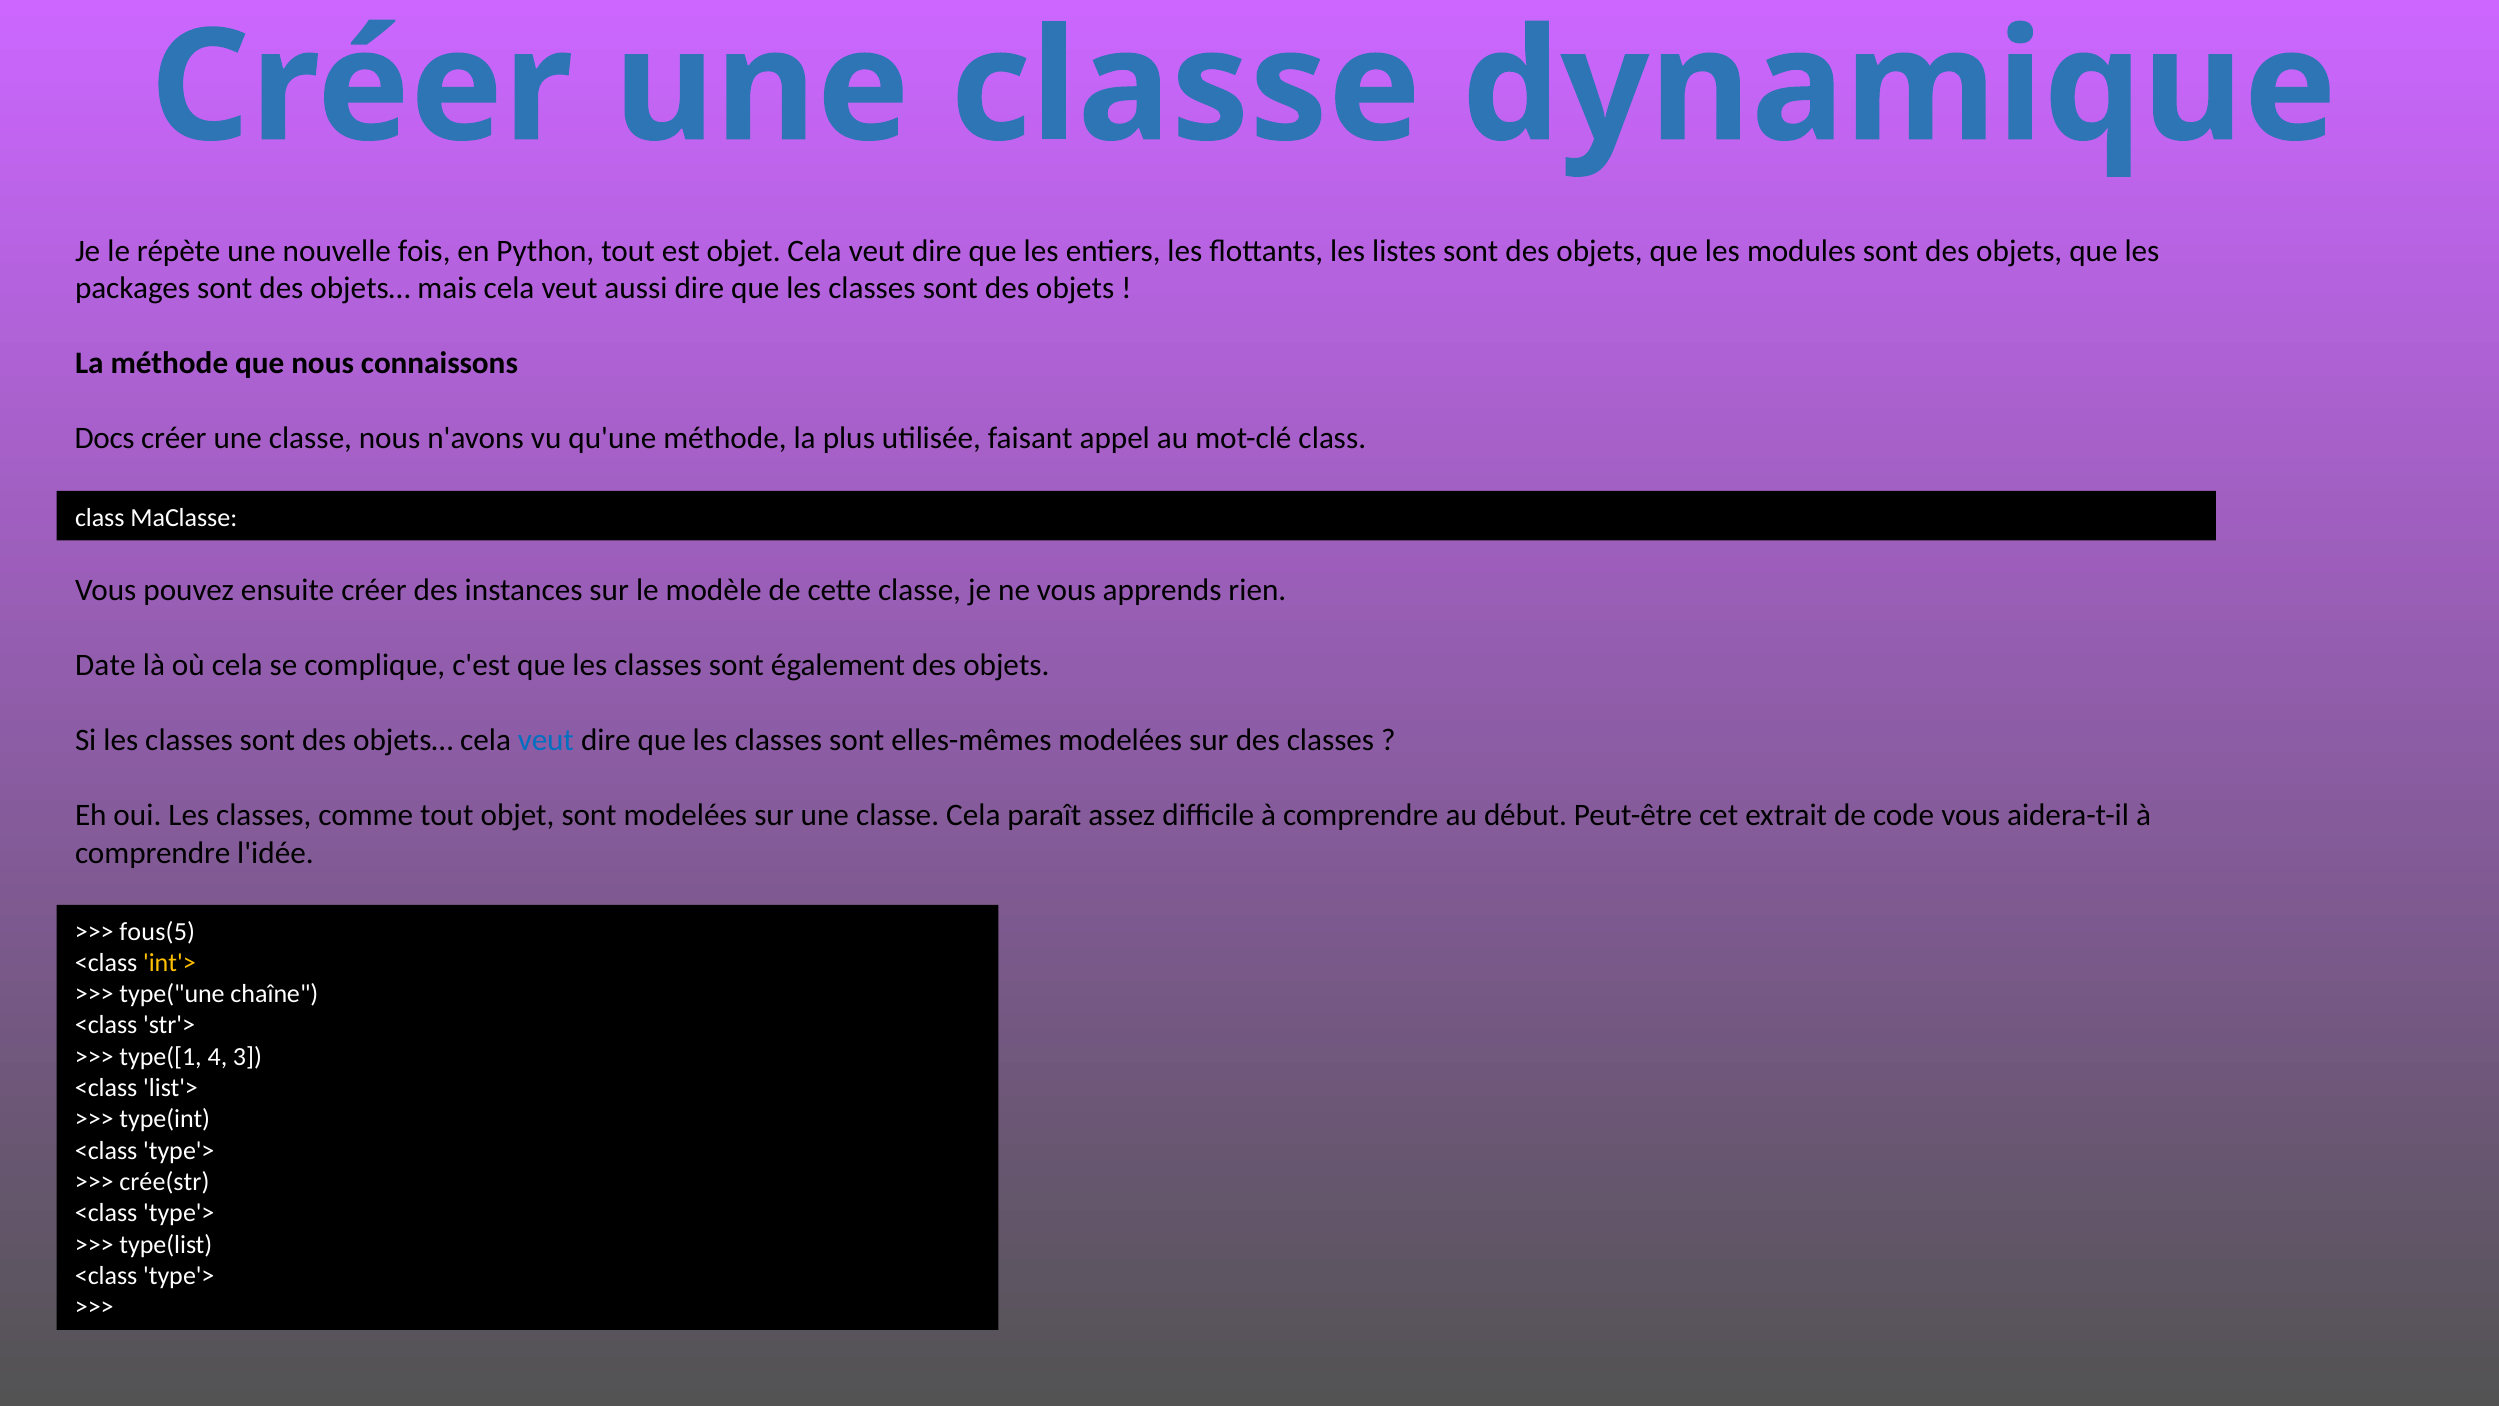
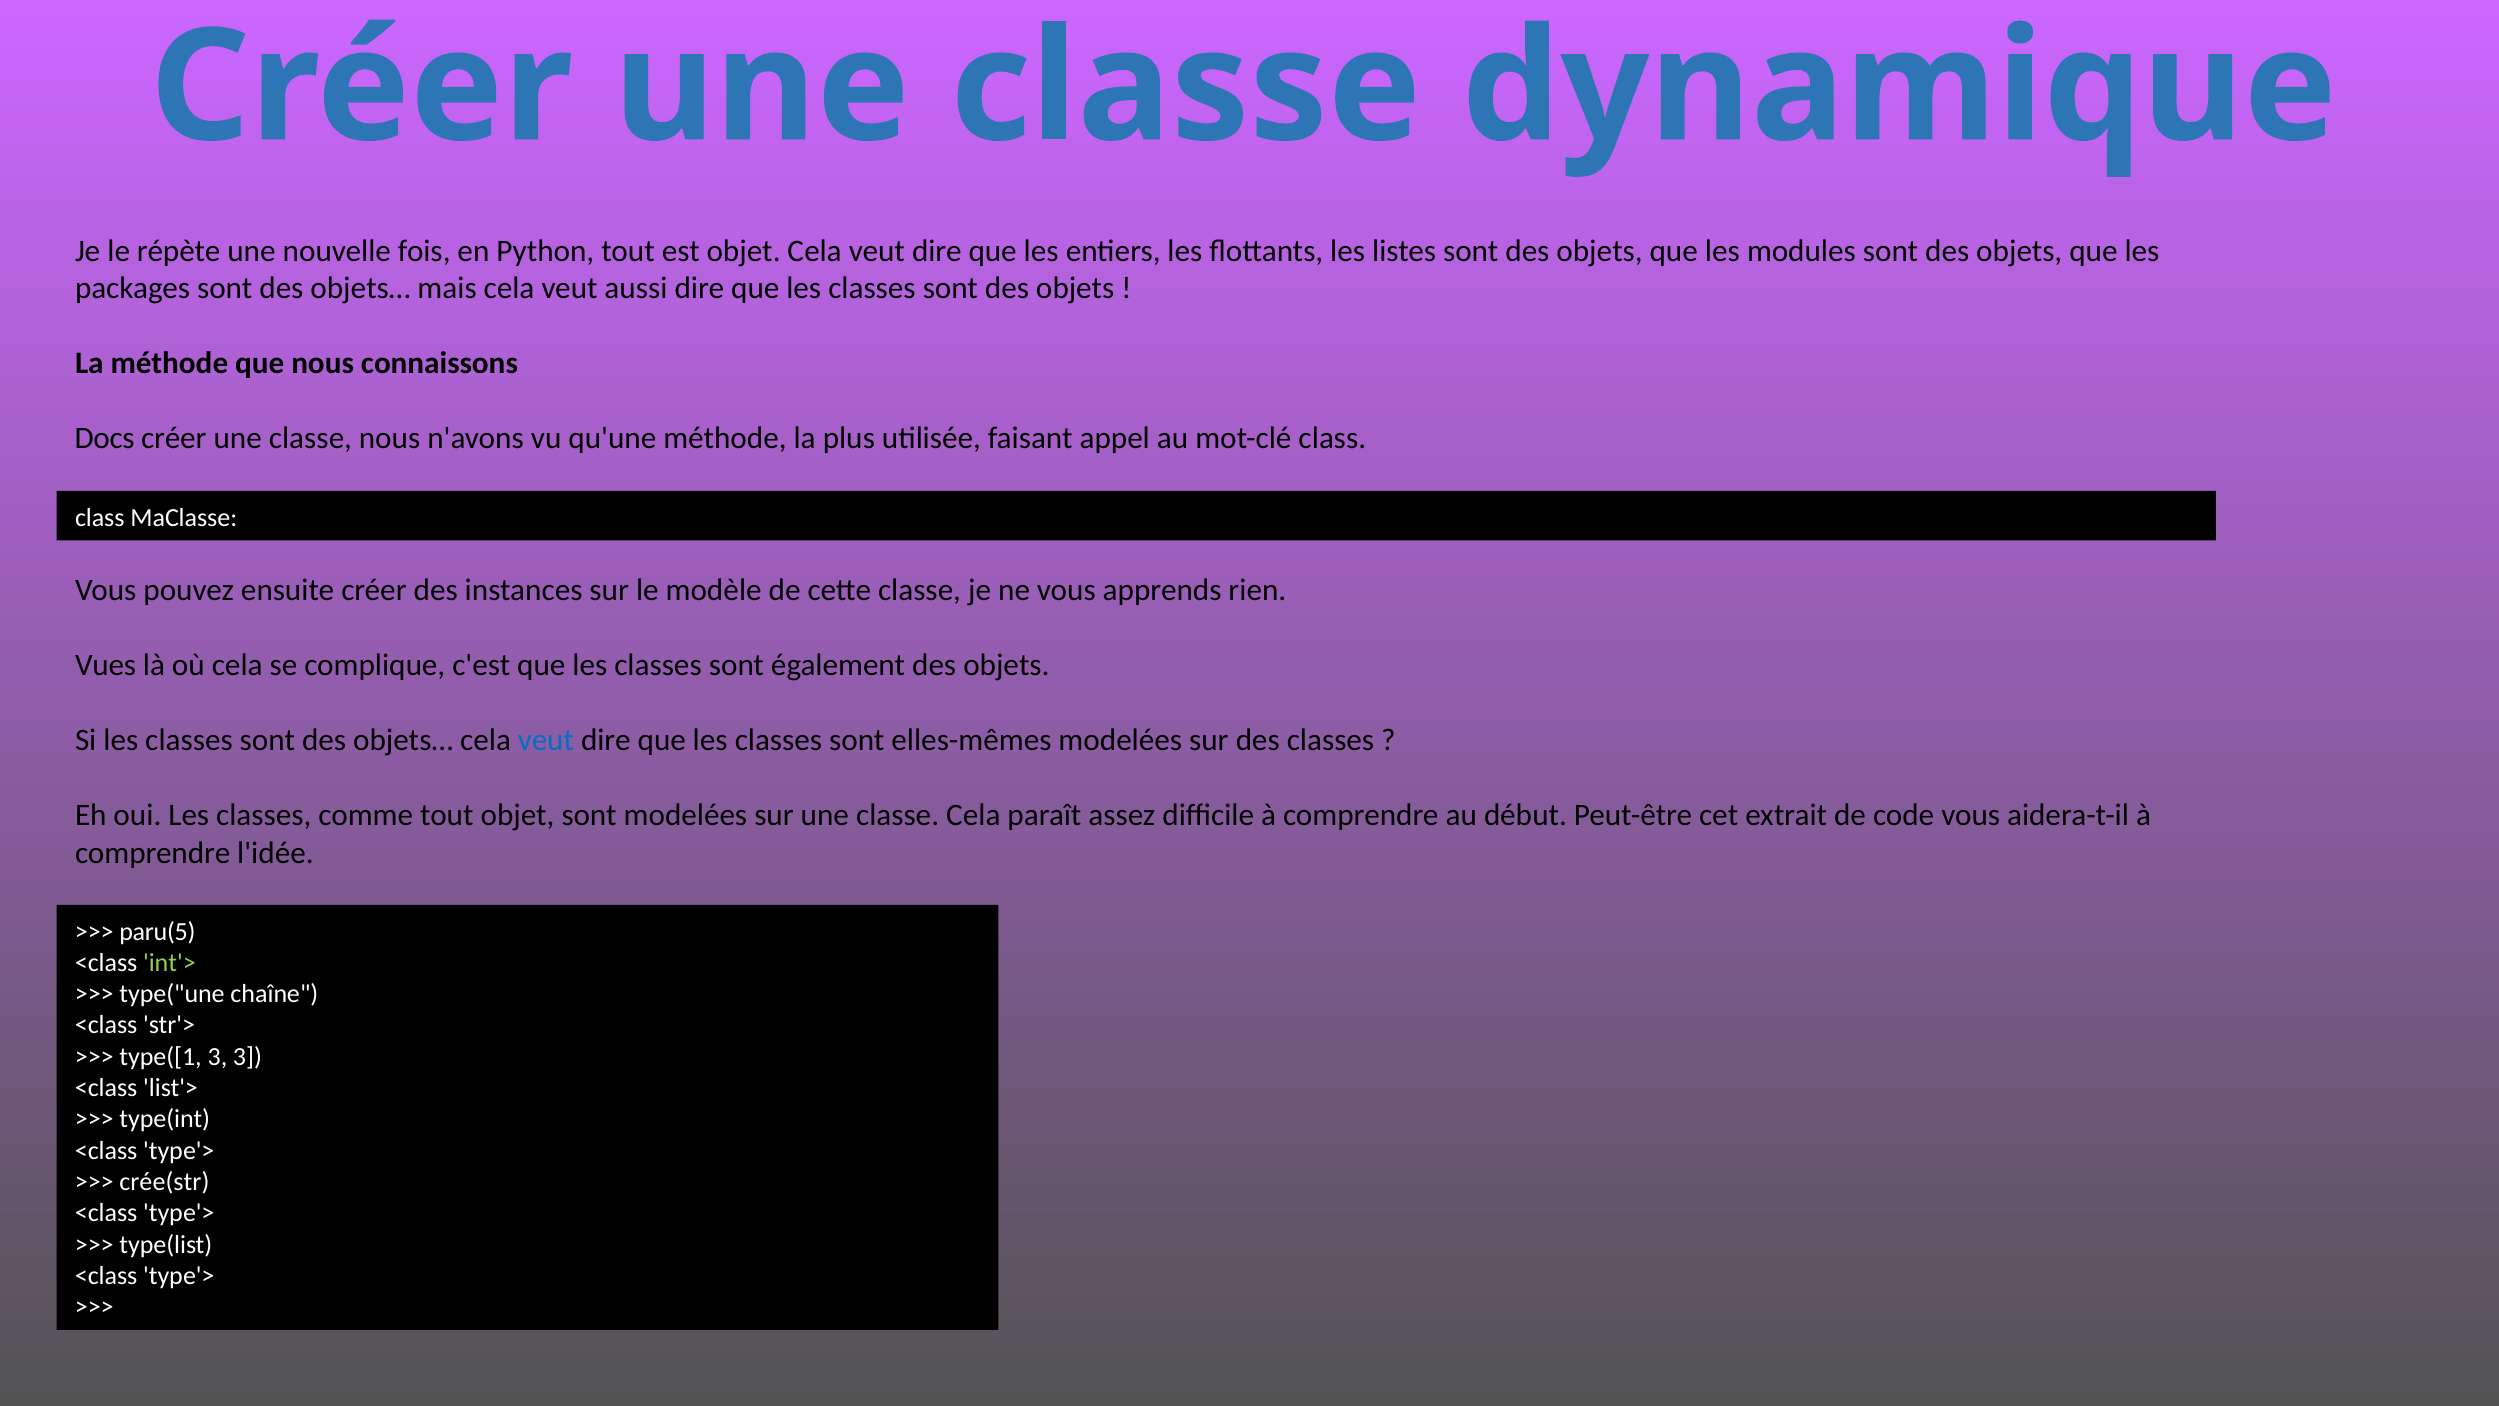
Date: Date -> Vues (106, 665)
fous(5: fous(5 -> paru(5 (157, 931)
int'> colour: yellow -> light green (169, 963)
type([1 4: 4 -> 3 (217, 1056)
